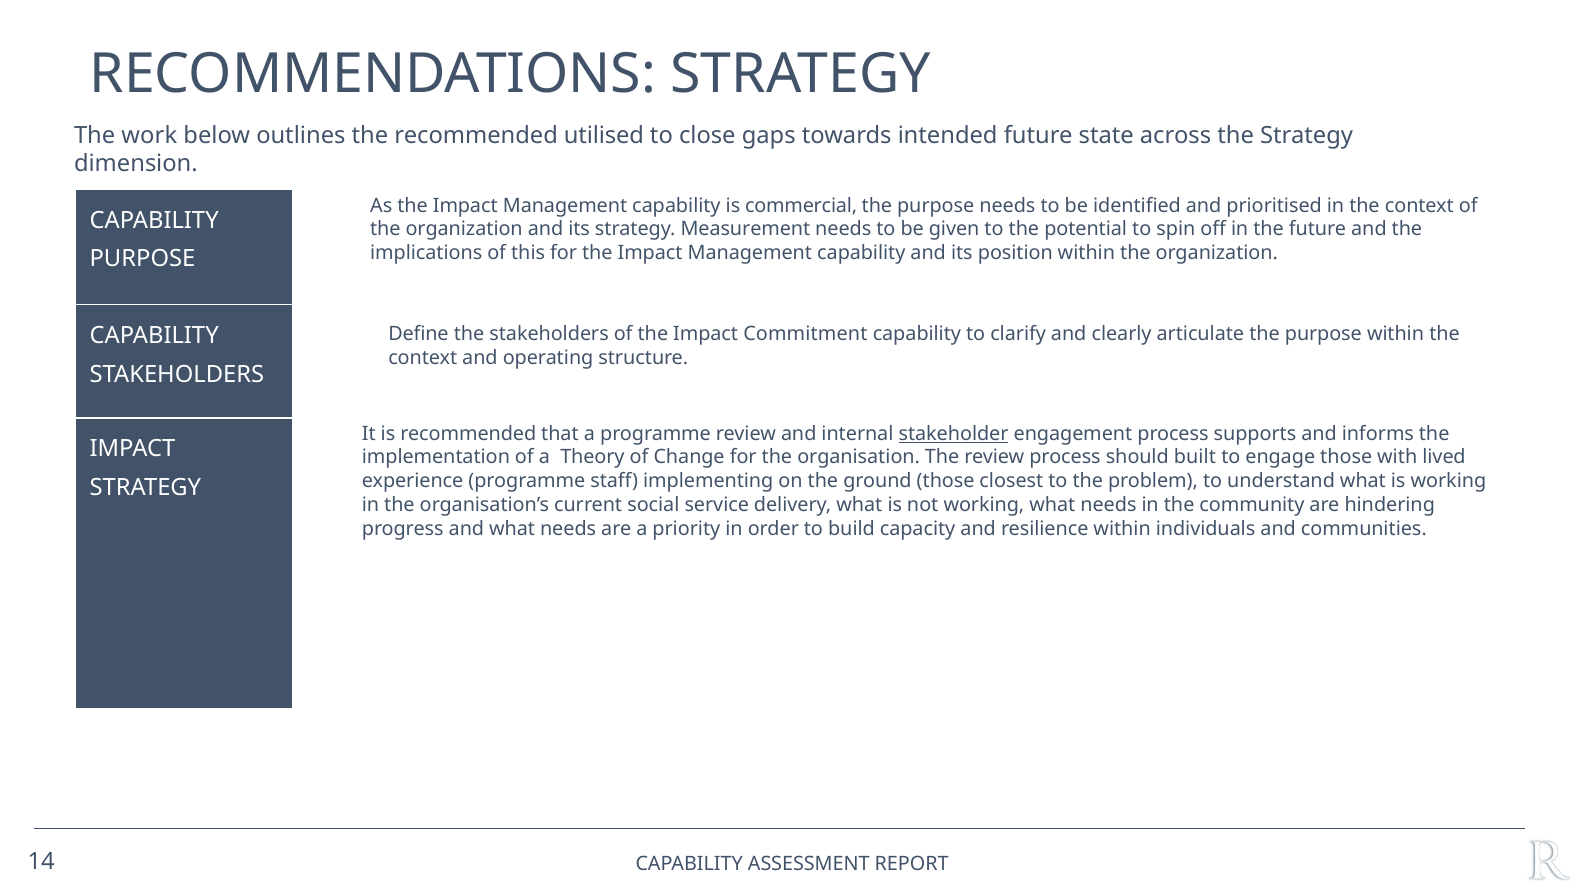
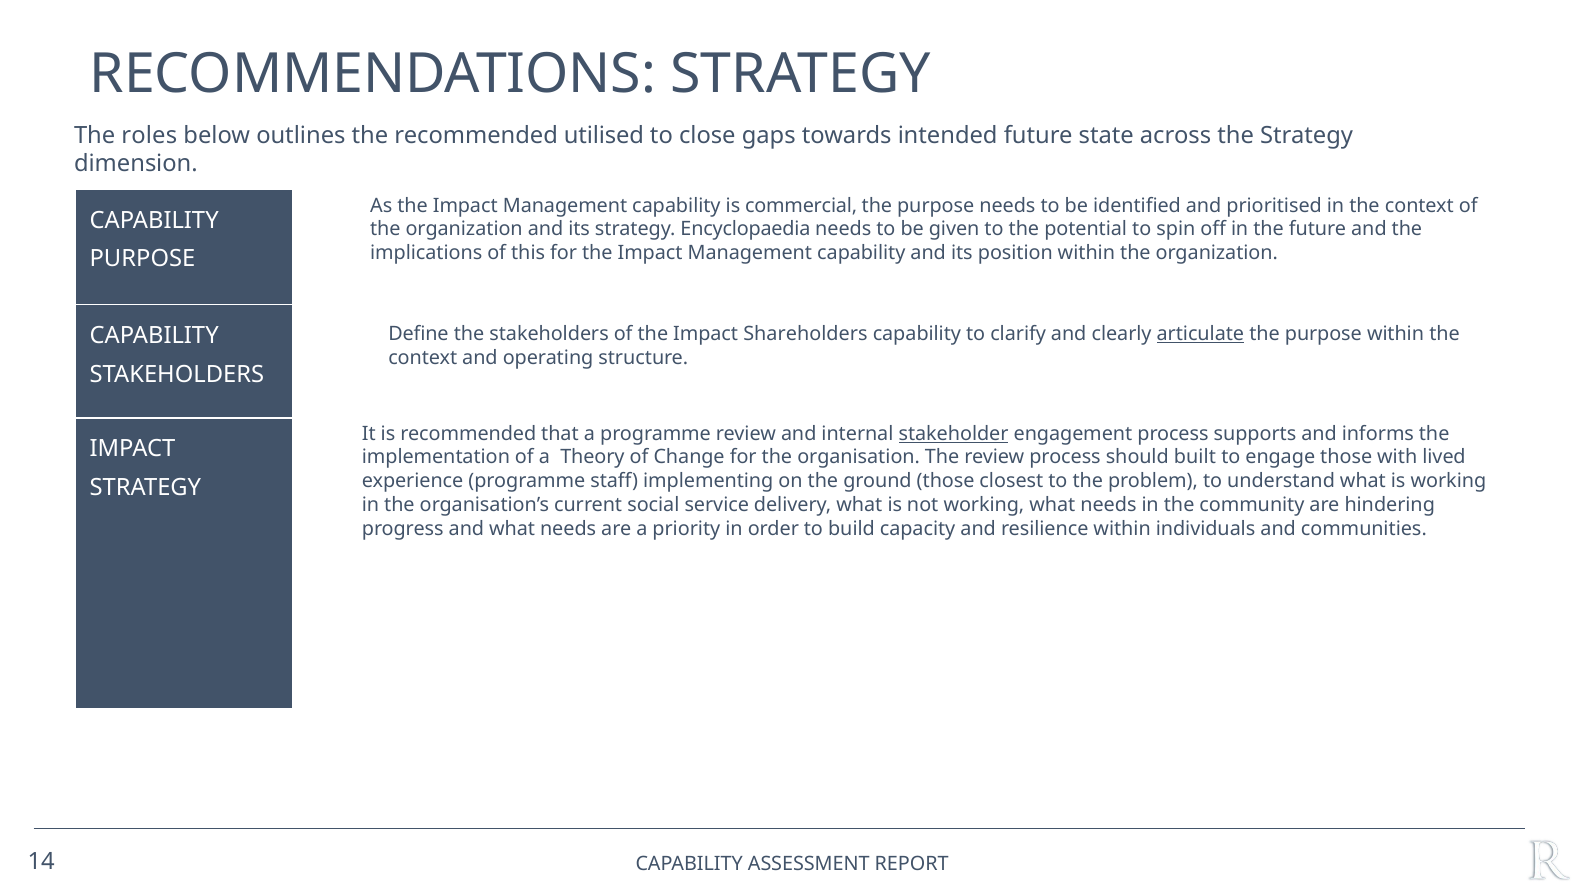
work: work -> roles (149, 135)
Measurement: Measurement -> Encyclopaedia (745, 229)
Commitment: Commitment -> Shareholders (805, 334)
articulate underline: none -> present (1200, 334)
